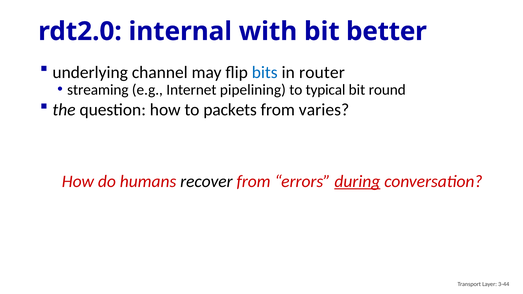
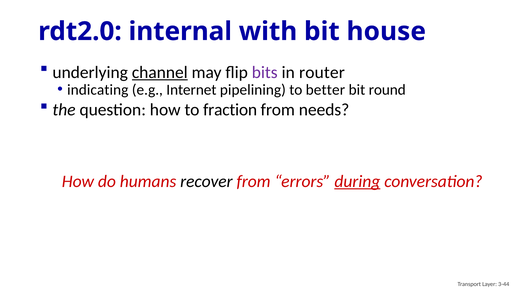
better: better -> house (386, 31)
channel underline: none -> present (160, 72)
bits colour: blue -> purple (265, 72)
streaming: streaming -> indicating (98, 90)
typical: typical -> better (325, 90)
packets: packets -> fraction (230, 110)
varies: varies -> needs (324, 110)
